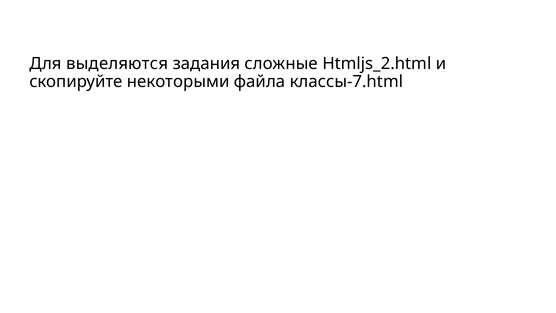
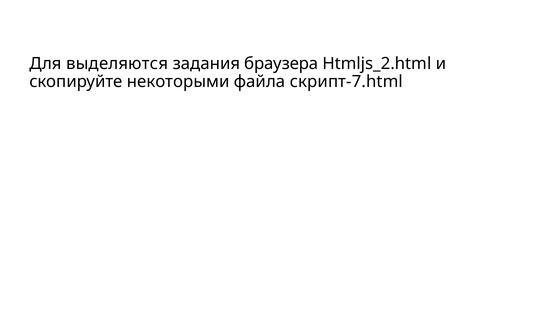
сложные: сложные -> браузера (281, 64)
классы-7.html: классы-7.html -> скрипт-7.html (346, 82)
